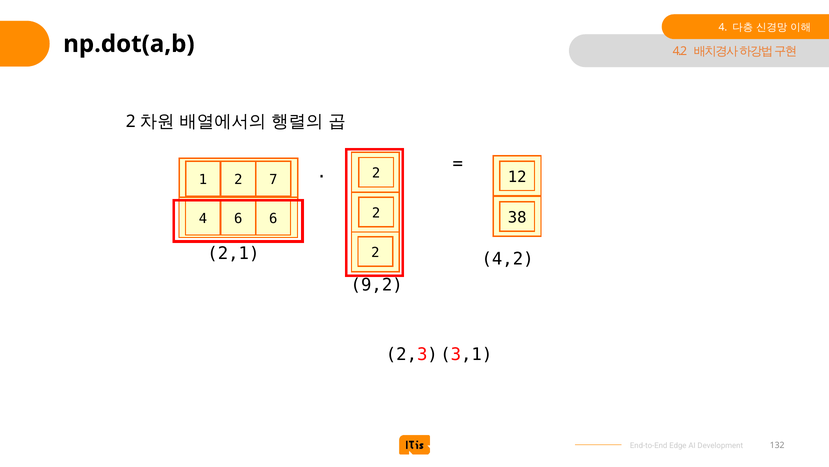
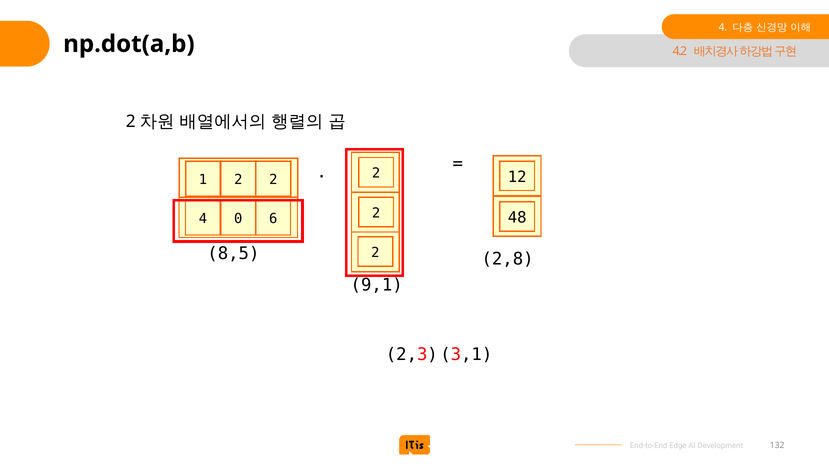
1 2 7: 7 -> 2 (273, 179)
4 6: 6 -> 0 (238, 218)
38: 38 -> 48 (517, 217)
2,1: 2,1 -> 8,5 (233, 253)
4,2: 4,2 -> 2,8 (508, 259)
9,2: 9,2 -> 9,1 (377, 284)
